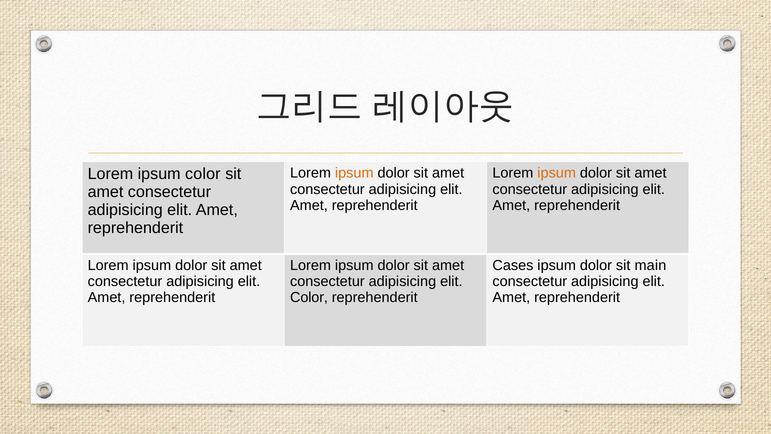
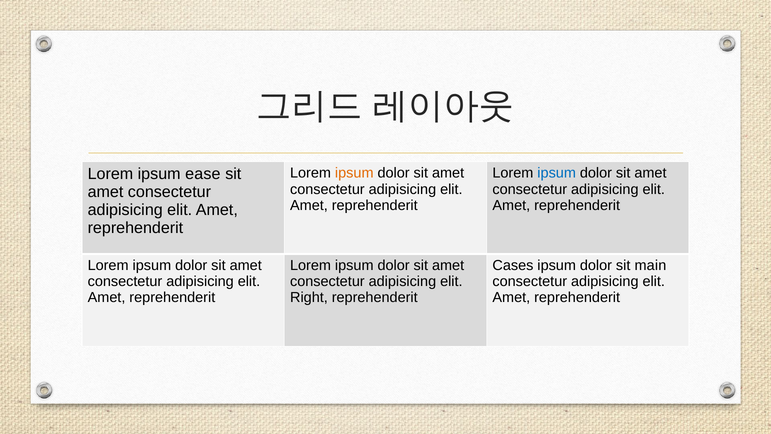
ipsum colour: orange -> blue (557, 173)
ipsum color: color -> ease (203, 174)
Color: Color -> Right (309, 297)
